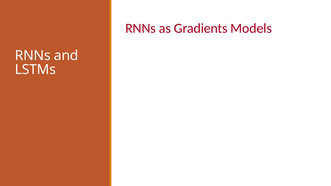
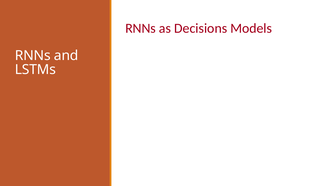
Gradients: Gradients -> Decisions (201, 28)
